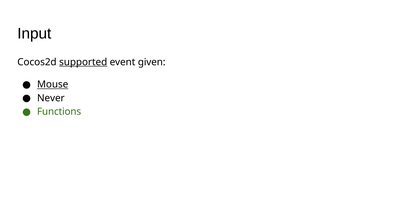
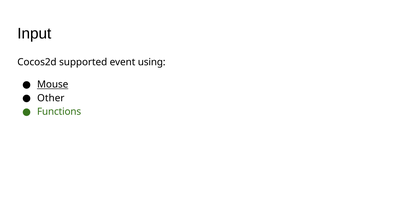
supported underline: present -> none (83, 62)
given: given -> using (152, 62)
Never: Never -> Other (51, 98)
